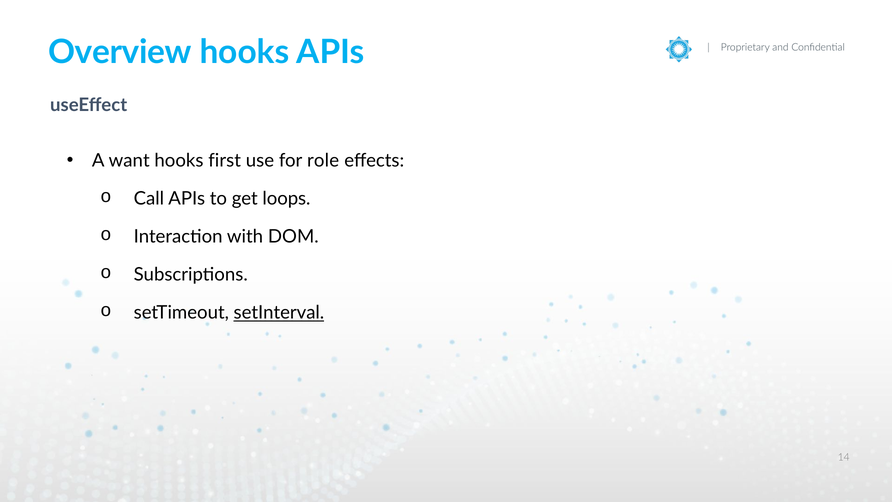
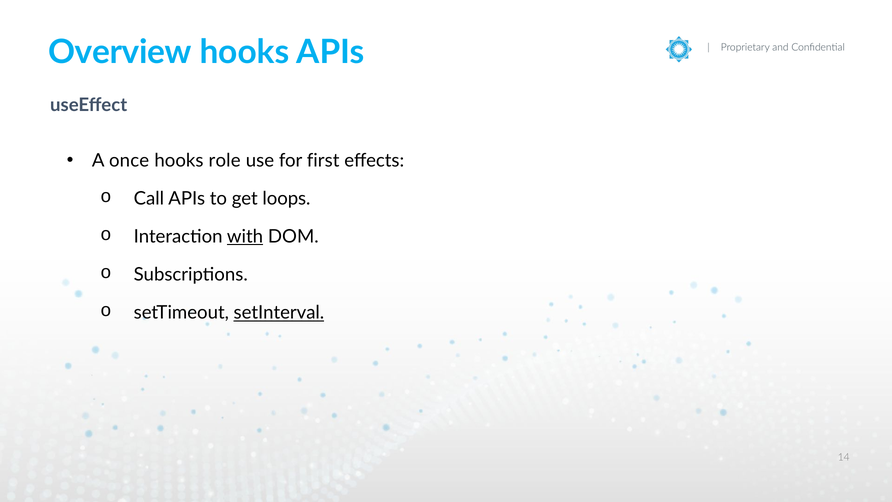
want: want -> once (129, 160)
first: first -> role (225, 160)
role: role -> first (323, 160)
with underline: none -> present (245, 237)
